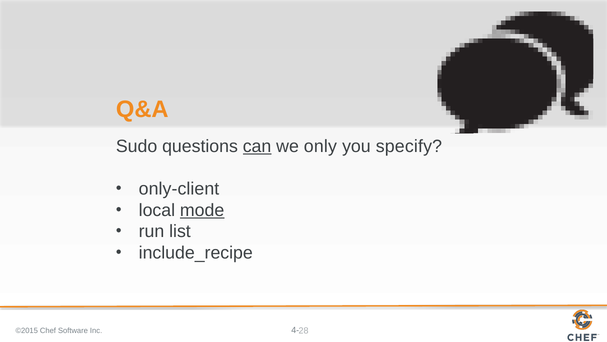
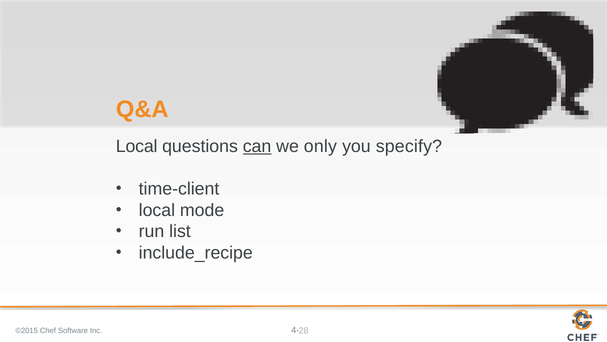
Sudo: Sudo -> Local (137, 146)
only-client: only-client -> time-client (179, 189)
mode underline: present -> none (202, 210)
